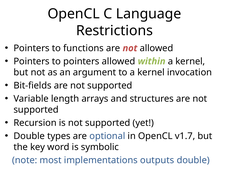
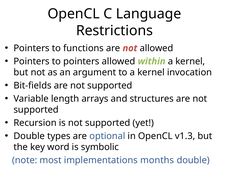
v1.7: v1.7 -> v1.3 (185, 136)
outputs: outputs -> months (157, 160)
